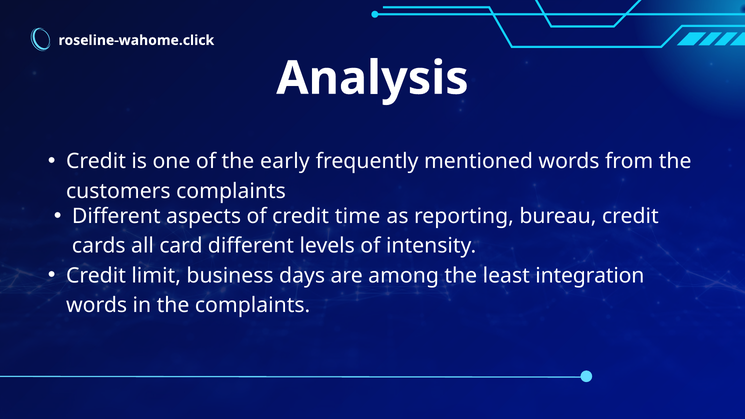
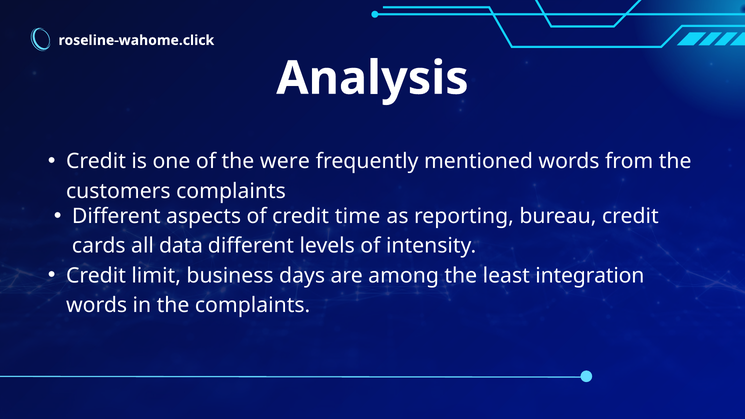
early: early -> were (285, 162)
card: card -> data (181, 246)
